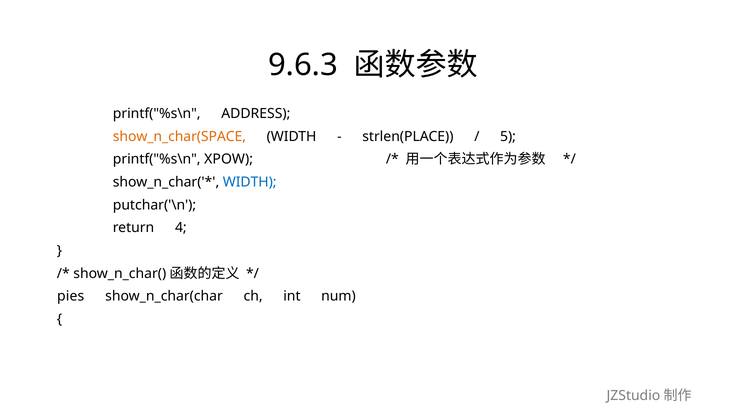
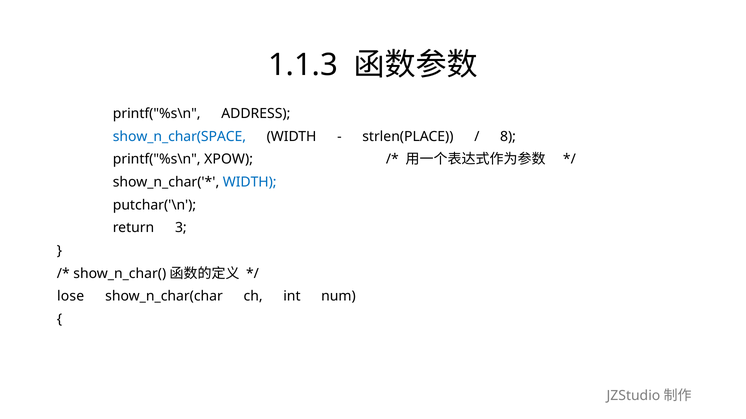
9.6.3: 9.6.3 -> 1.1.3 (303, 65)
show_n_char(SPACE colour: orange -> blue (179, 137)
5: 5 -> 8 (508, 137)
4: 4 -> 3 (181, 228)
pies: pies -> lose (71, 297)
